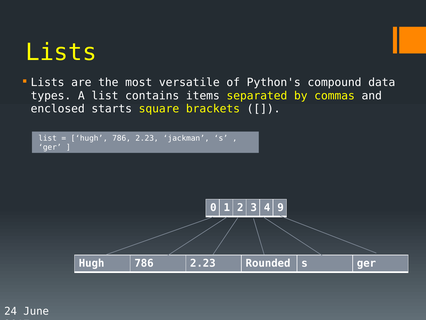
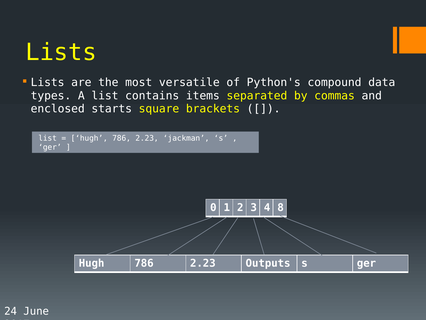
9: 9 -> 8 (281, 207)
Rounded: Rounded -> Outputs (268, 263)
